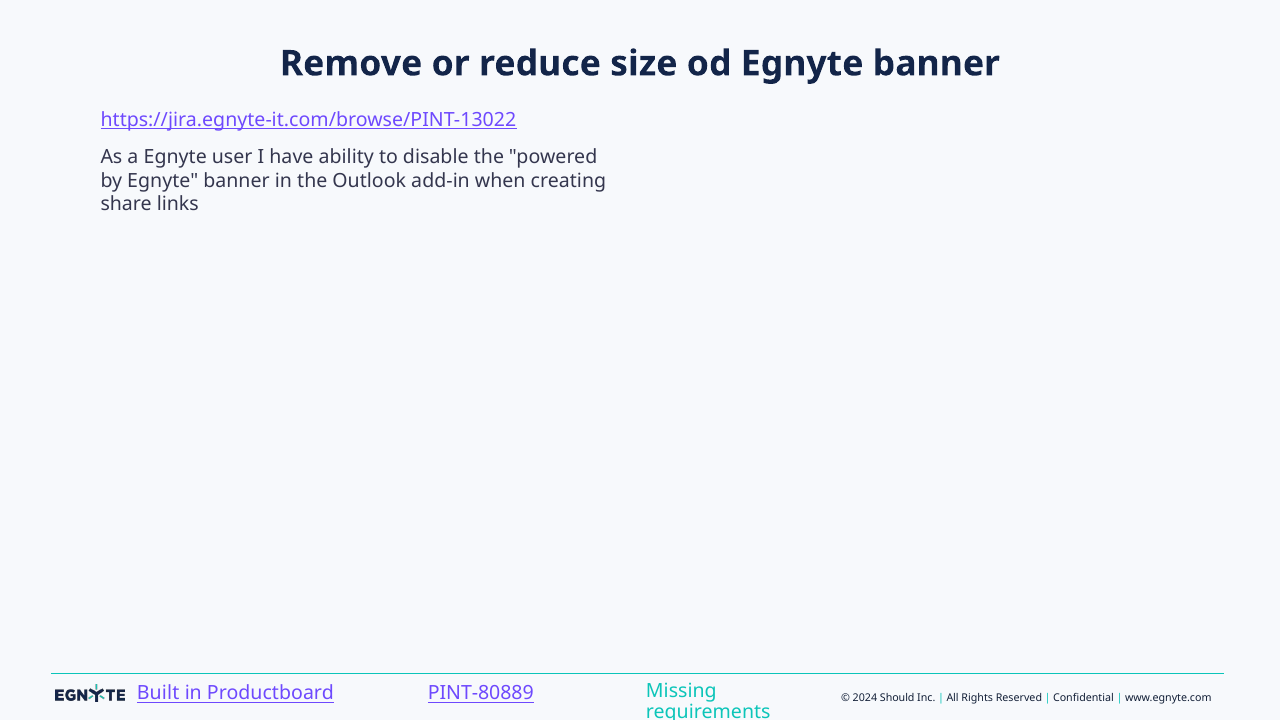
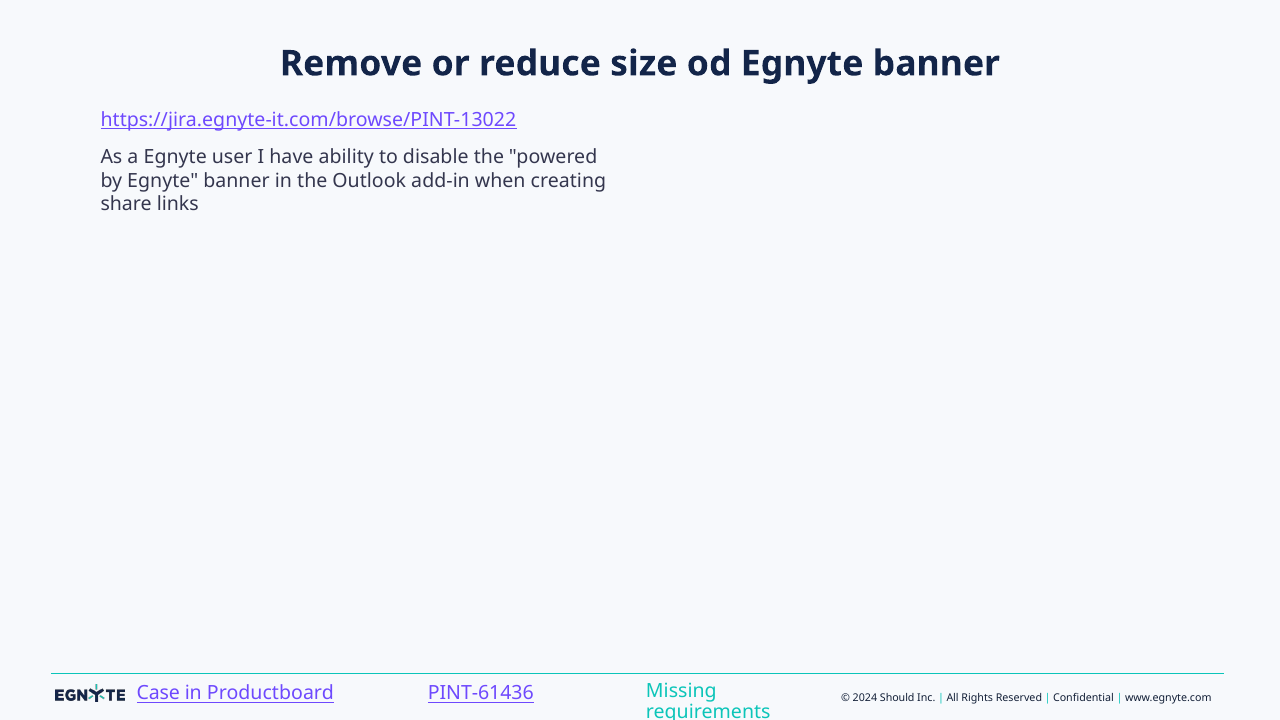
Built: Built -> Case (158, 694)
PINT-80889: PINT-80889 -> PINT-61436 (481, 694)
